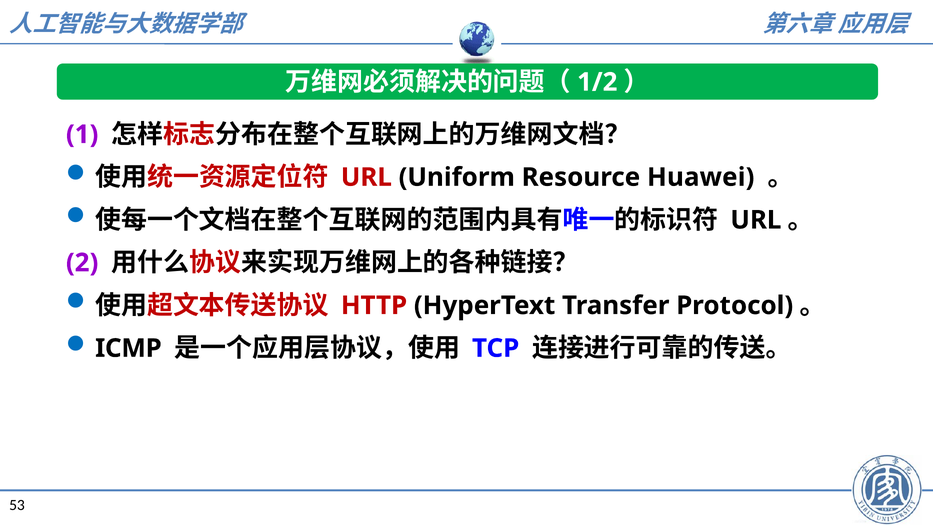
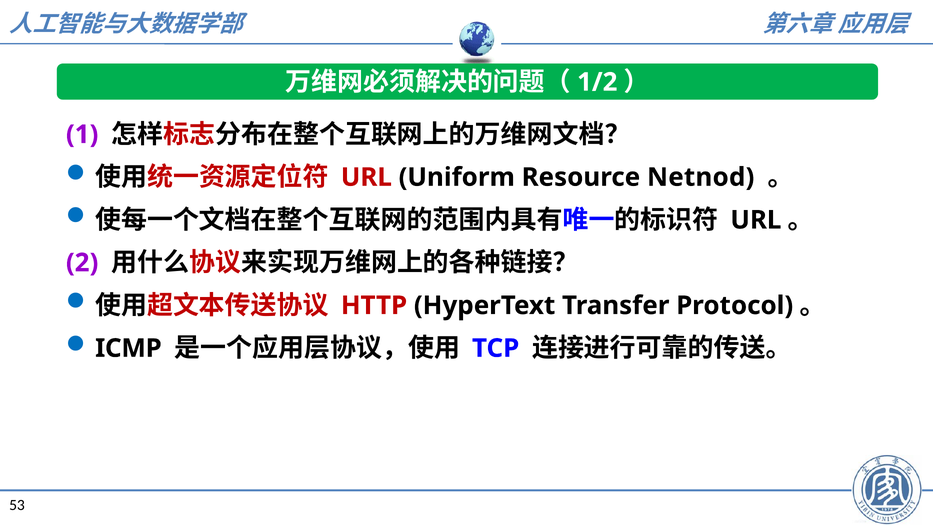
Huawei: Huawei -> Netnod (701, 177)
